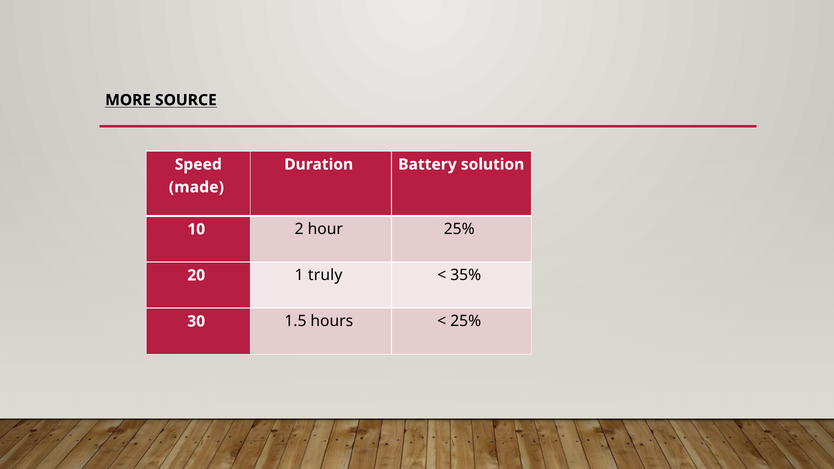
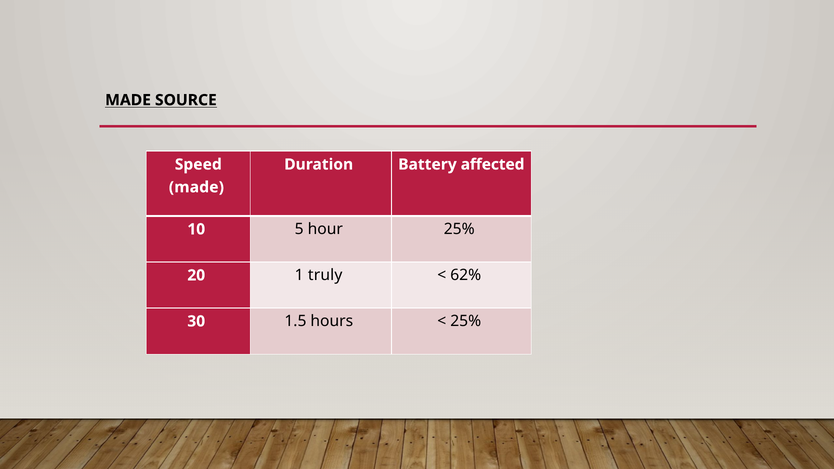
MORE: MORE -> MADE (128, 100)
solution: solution -> affected (493, 164)
2: 2 -> 5 (299, 229)
35%: 35% -> 62% (466, 275)
